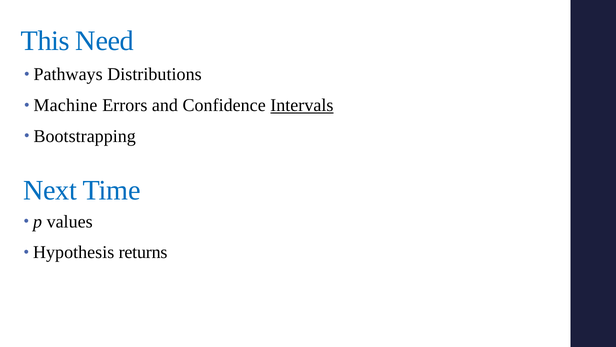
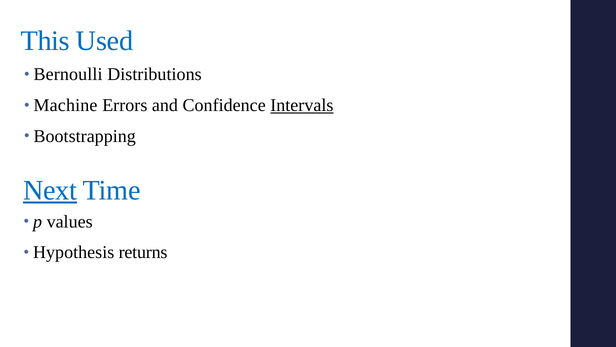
Need: Need -> Used (105, 41)
Pathways: Pathways -> Bernoulli (68, 74)
Next underline: none -> present (50, 190)
